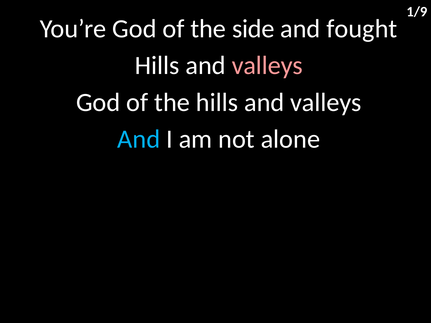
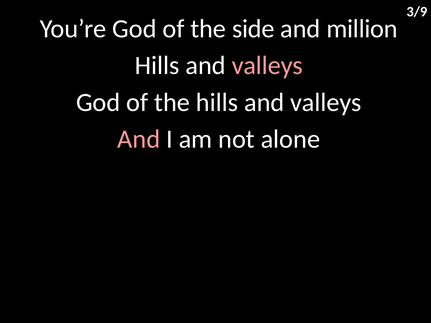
1/9: 1/9 -> 3/9 (417, 12)
fought: fought -> million (362, 29)
And colour: light blue -> pink (139, 139)
